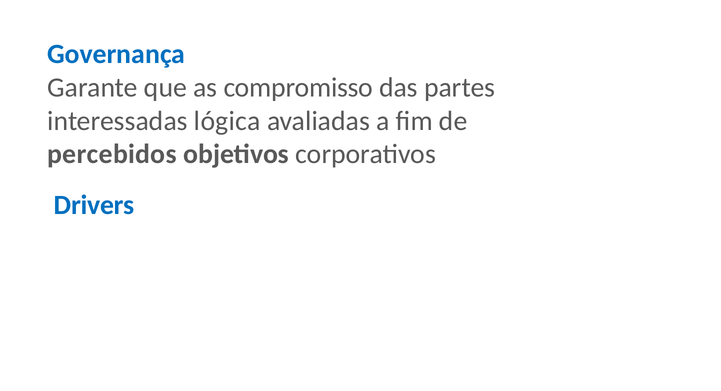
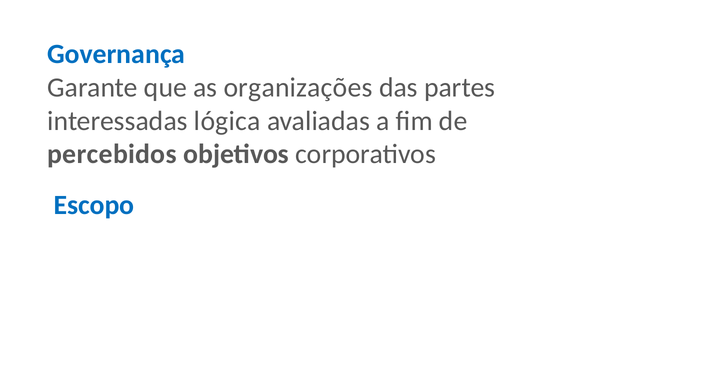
compromisso: compromisso -> organizações (298, 88)
Drivers: Drivers -> Escopo (94, 205)
